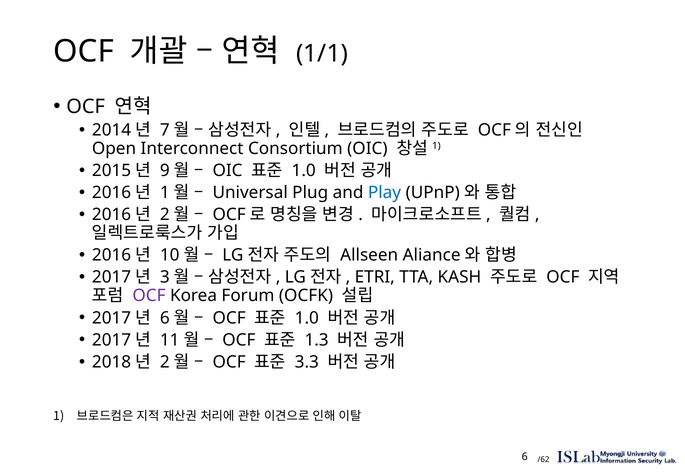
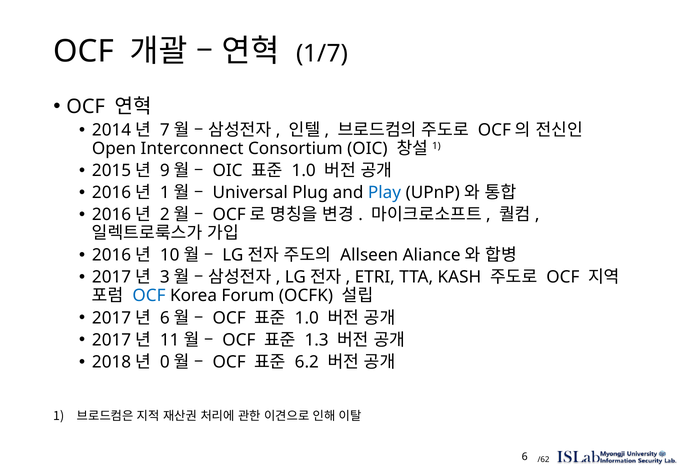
1/1: 1/1 -> 1/7 (322, 54)
OCF colour: purple -> blue (149, 296)
2: 2 -> 0 (165, 362)
3.3: 3.3 -> 6.2 (307, 362)
